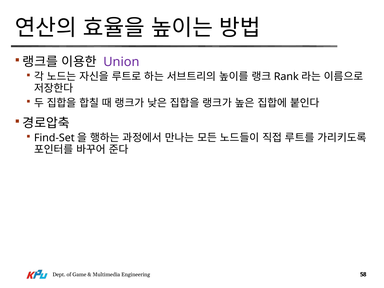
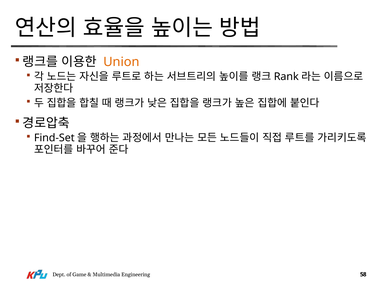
Union colour: purple -> orange (121, 62)
